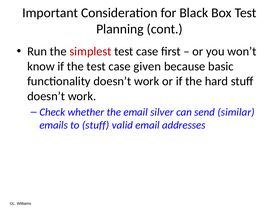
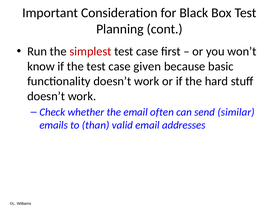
silver: silver -> often (162, 112)
to stuff: stuff -> than (96, 125)
